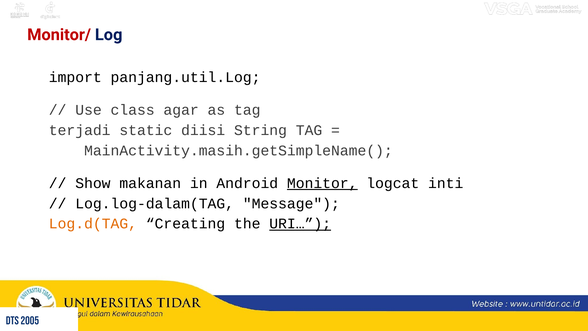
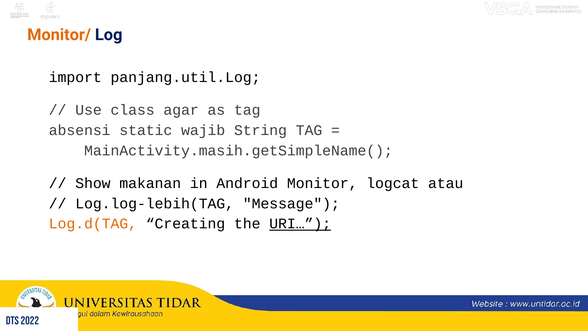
Monitor/ colour: red -> orange (59, 35)
terjadi: terjadi -> absensi (80, 130)
diisi: diisi -> wajib (203, 130)
Monitor underline: present -> none (322, 183)
inti: inti -> atau (446, 183)
Log.log-dalam(TAG: Log.log-dalam(TAG -> Log.log-lebih(TAG (155, 203)
2005: 2005 -> 2022 (30, 321)
